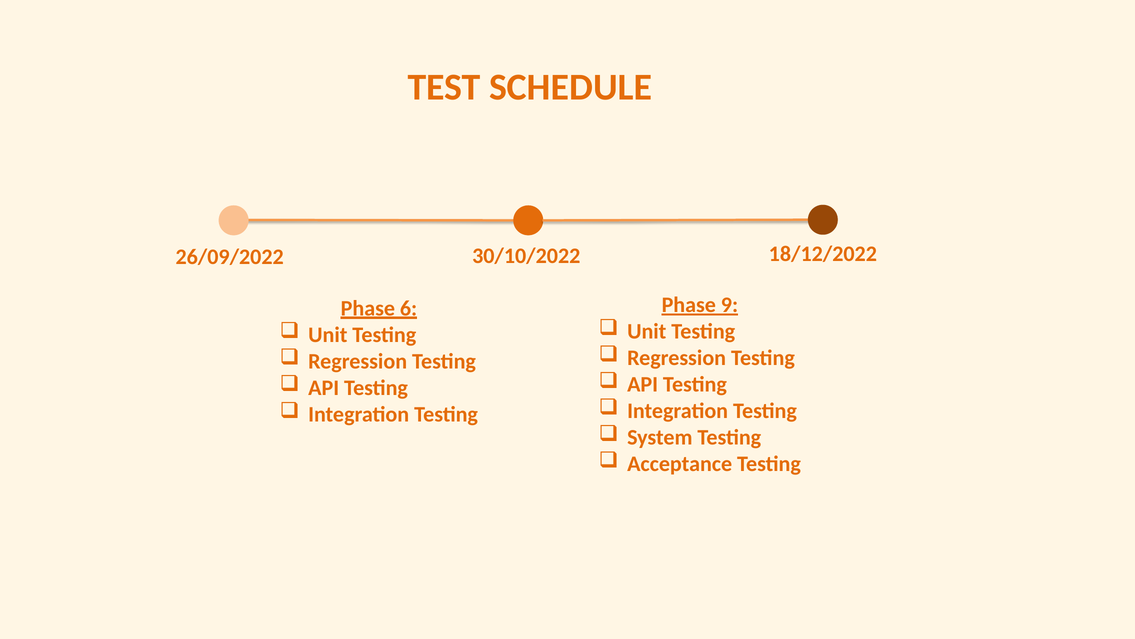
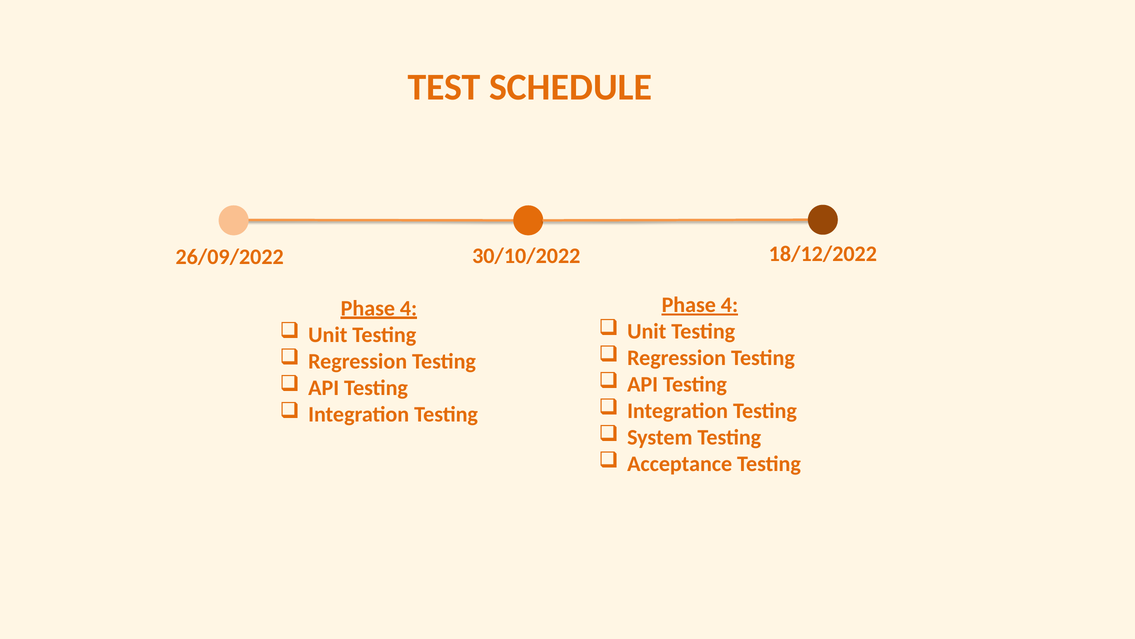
9: 9 -> 4 (729, 305)
6: 6 -> 4 (409, 308)
